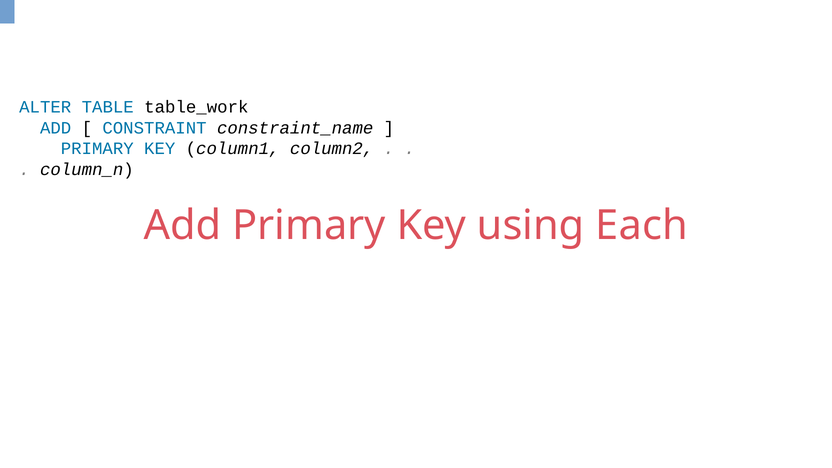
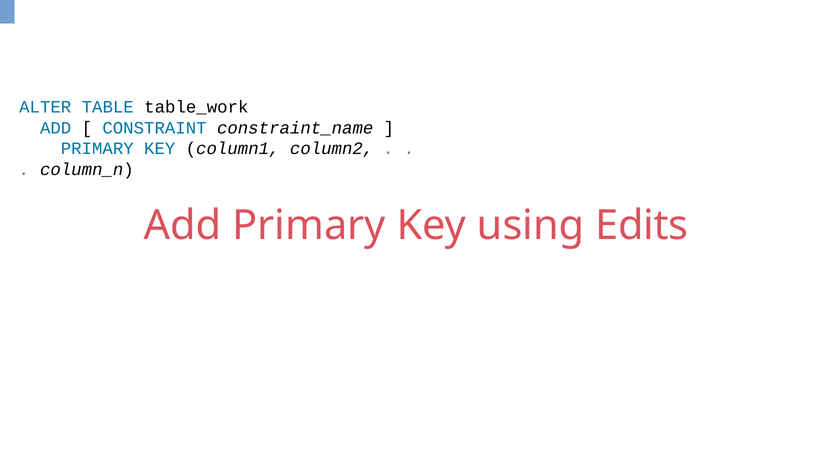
Each: Each -> Edits (642, 226)
